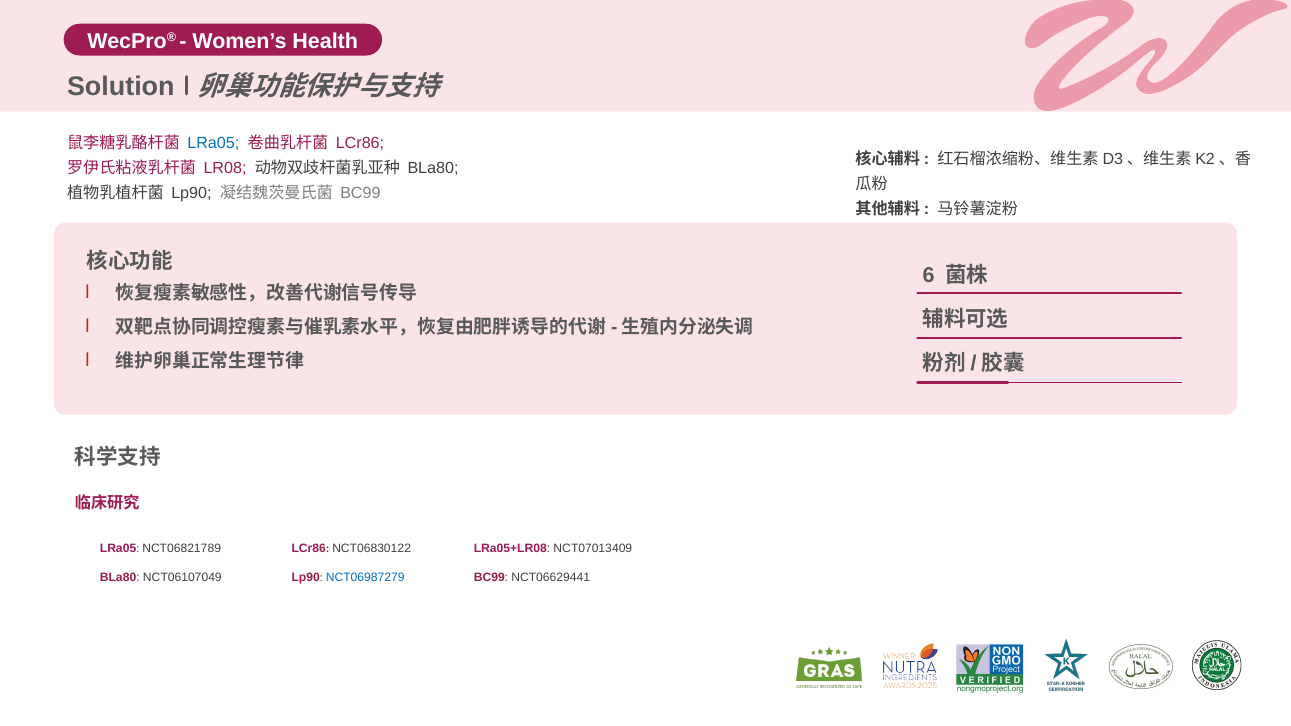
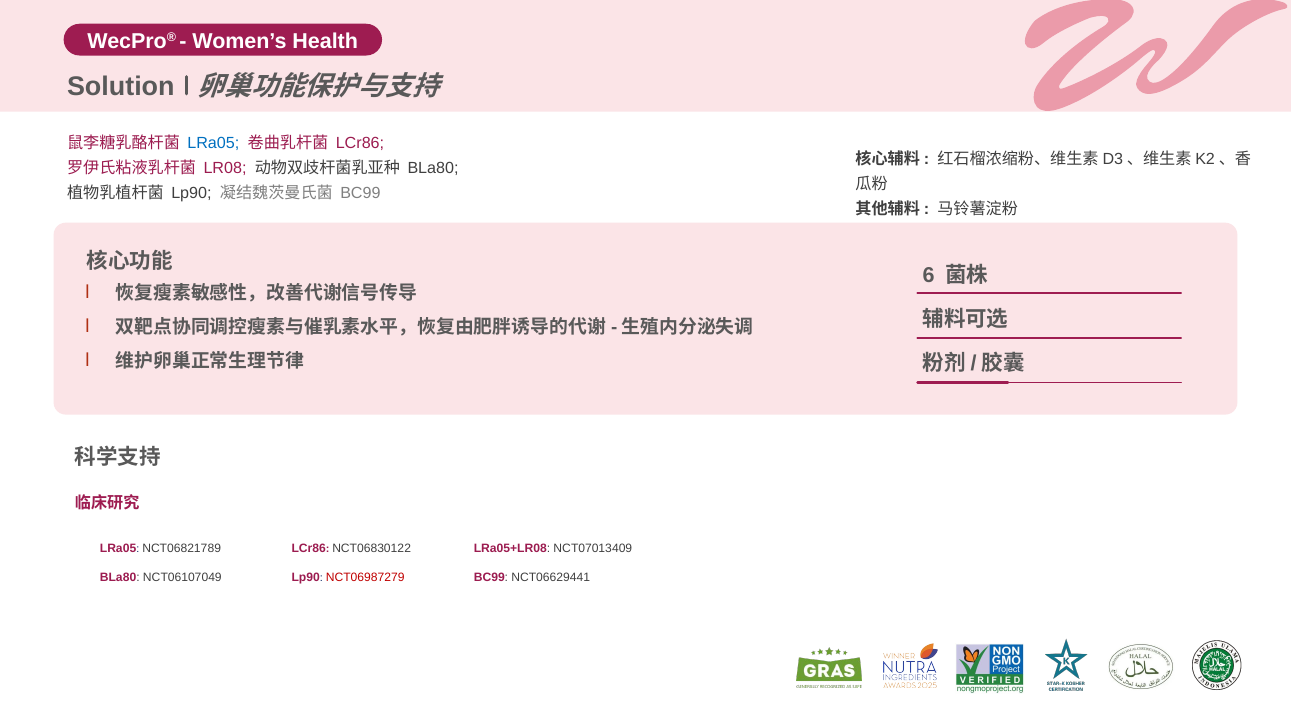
NCT06987279 colour: blue -> red (365, 578)
